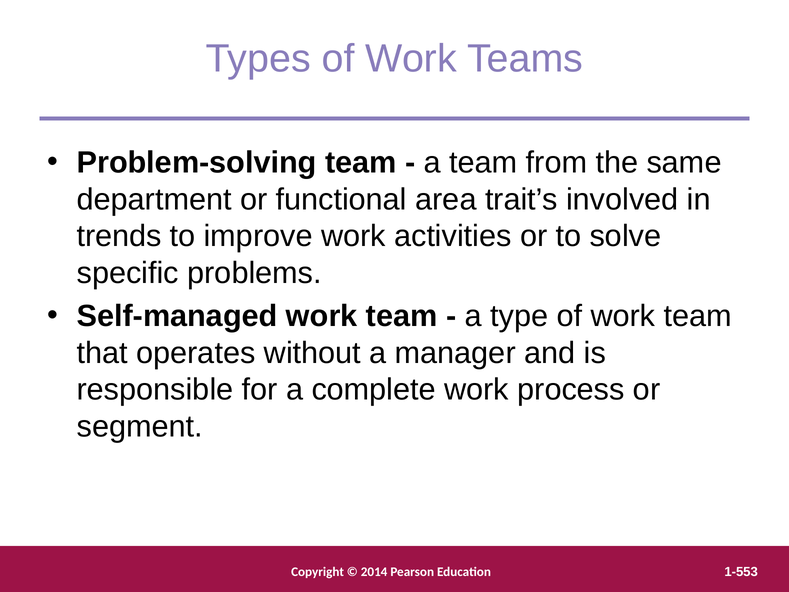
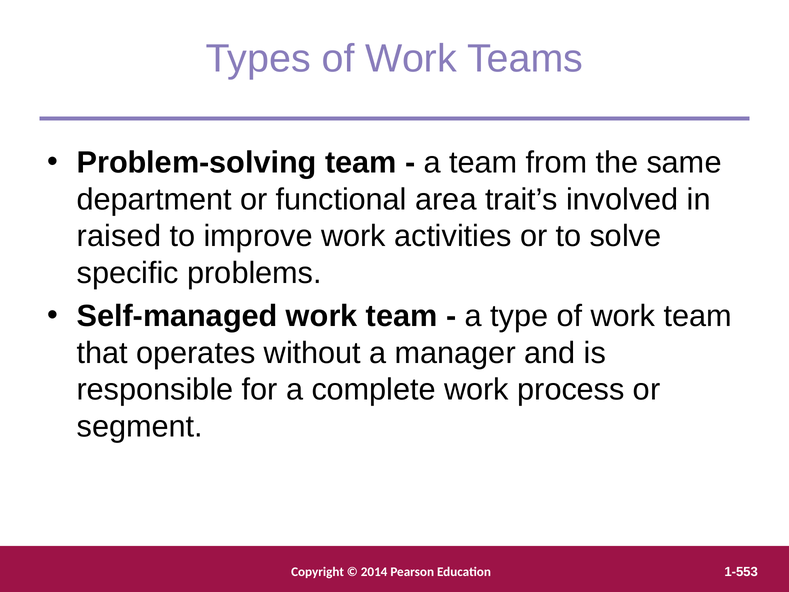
trends: trends -> raised (119, 236)
